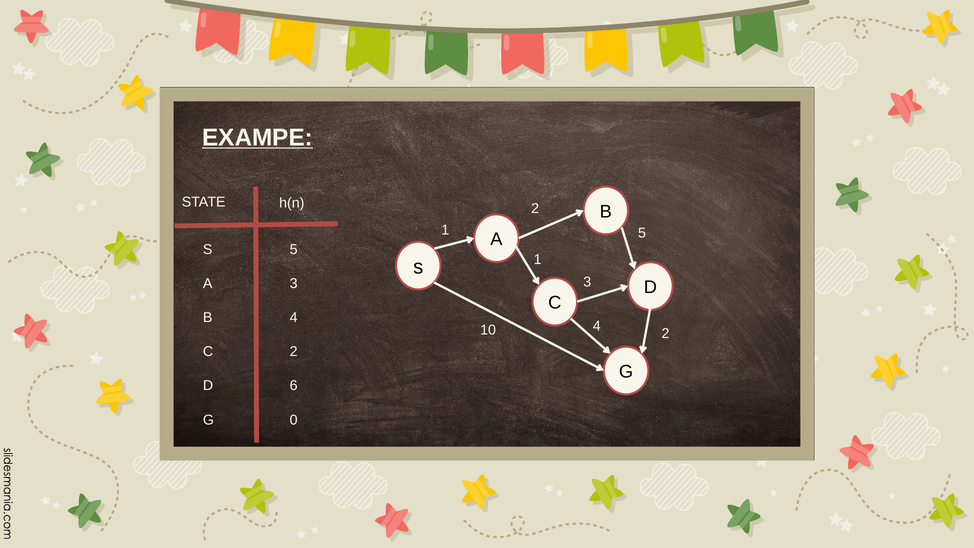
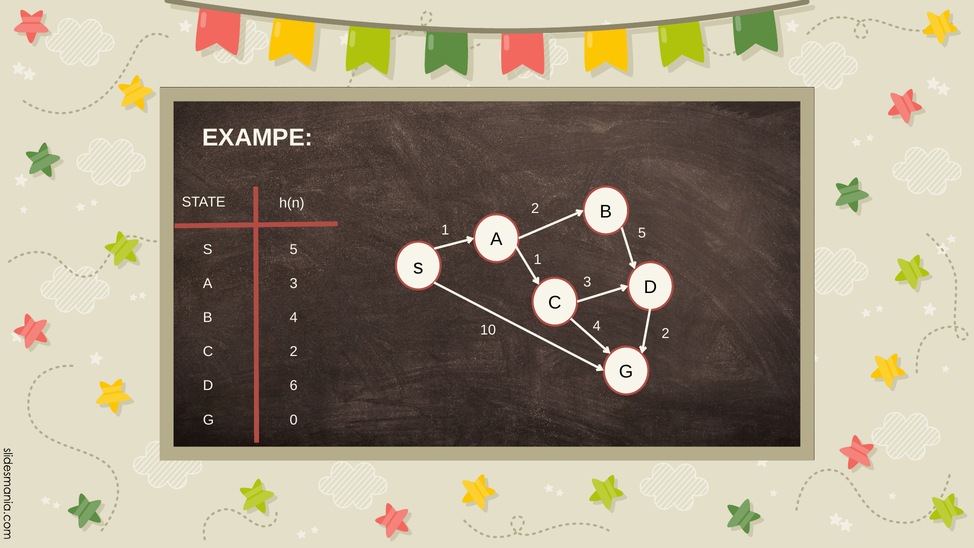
EXAMPE underline: present -> none (258, 137)
